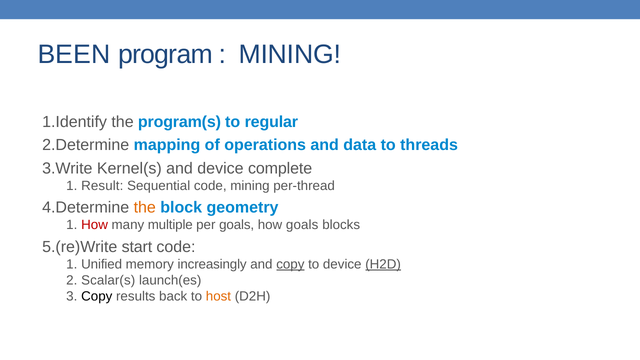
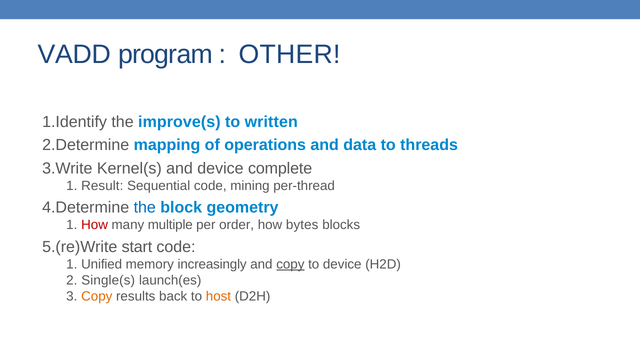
BEEN: BEEN -> VADD (74, 54)
MINING: MINING -> OTHER (290, 54)
program(s: program(s -> improve(s (179, 122)
regular: regular -> written (271, 122)
the colour: orange -> blue (145, 208)
per goals: goals -> order (237, 225)
how goals: goals -> bytes (302, 225)
H2D underline: present -> none (383, 264)
Scalar(s: Scalar(s -> Single(s (108, 280)
Copy colour: black -> orange (97, 296)
